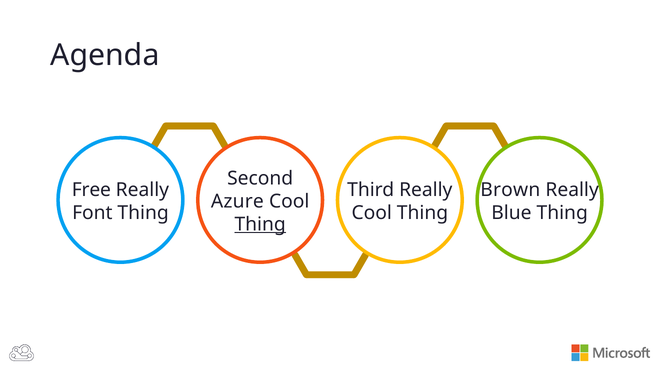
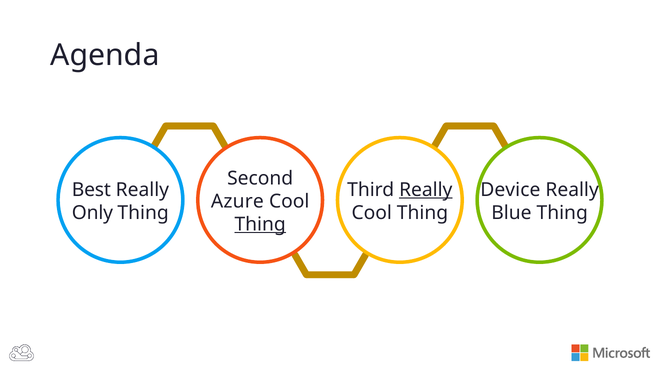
Free: Free -> Best (91, 190)
Really underline: none -> present (426, 190)
Brown: Brown -> Device (510, 190)
Font: Font -> Only (92, 213)
